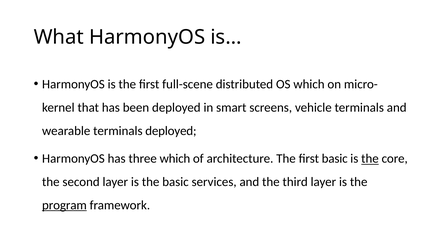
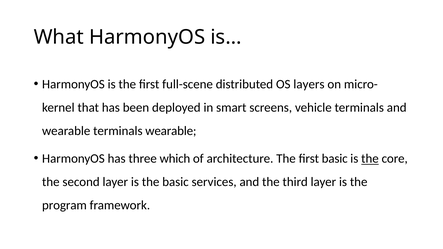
OS which: which -> layers (309, 84)
terminals deployed: deployed -> wearable (171, 131)
program underline: present -> none (64, 205)
